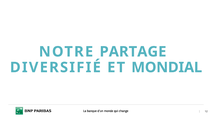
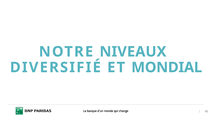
PARTAGE: PARTAGE -> NIVEAUX (133, 52)
